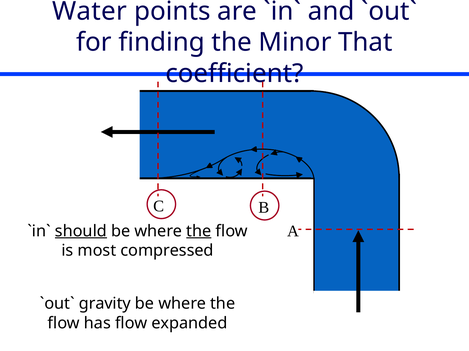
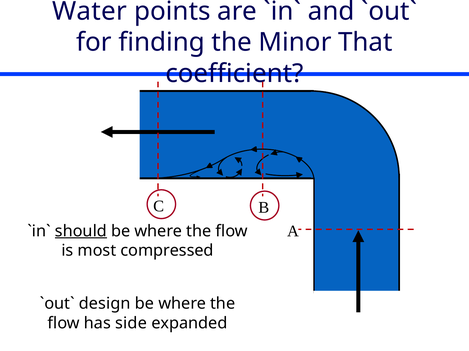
the underline: present -> none (199, 231)
gravity: gravity -> design (105, 304)
has flow: flow -> side (131, 324)
